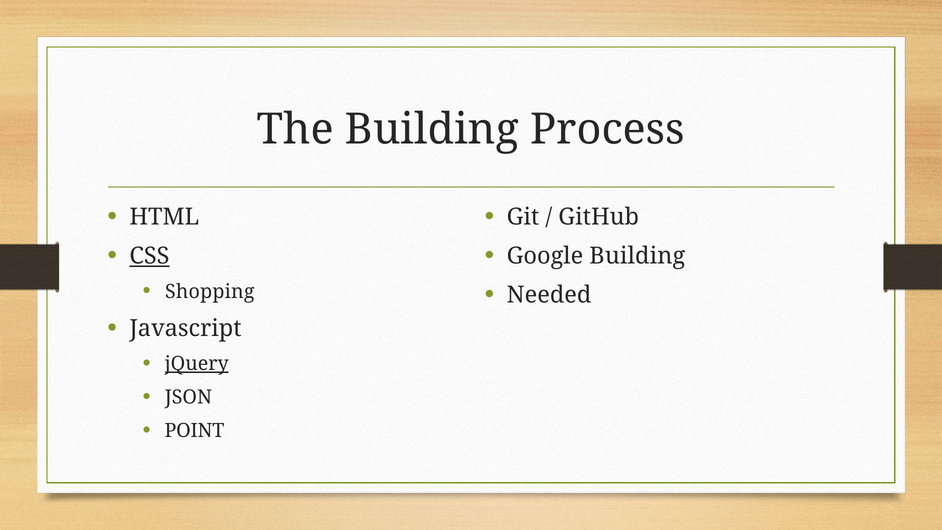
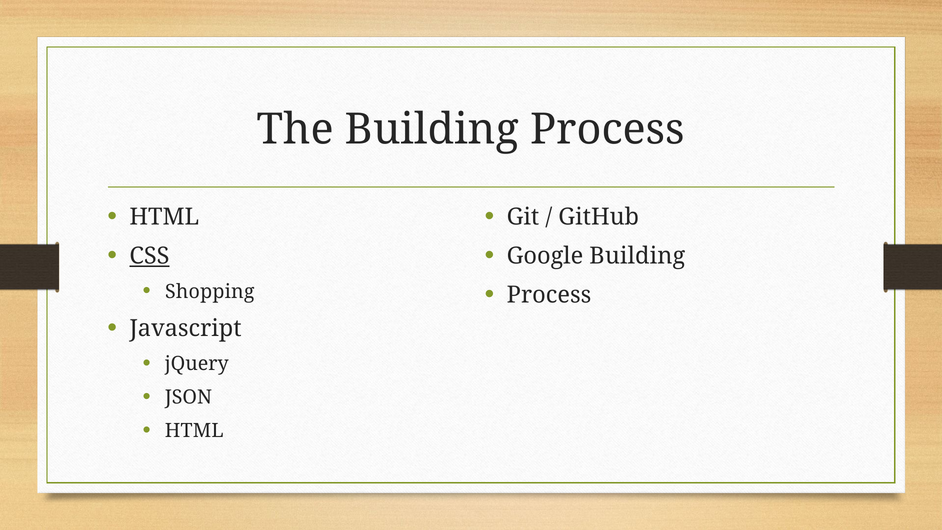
Needed: Needed -> Process (549, 295)
jQuery underline: present -> none (197, 364)
POINT: POINT -> HTML (194, 431)
